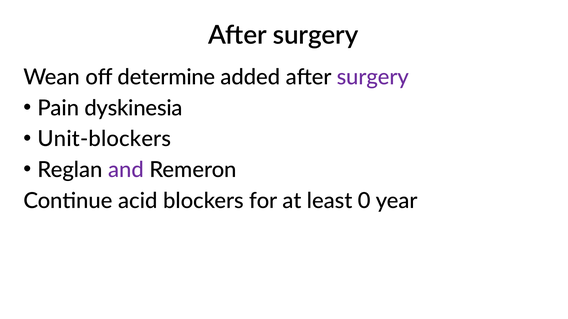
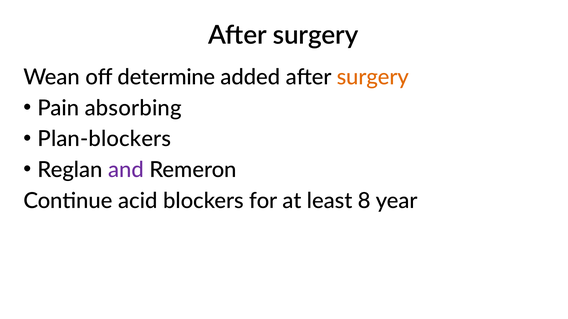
surgery colour: purple -> orange (373, 77)
dyskinesia: dyskinesia -> absorbing (133, 108)
Unit-blockers: Unit-blockers -> Plan-blockers (104, 139)
0: 0 -> 8 (364, 201)
